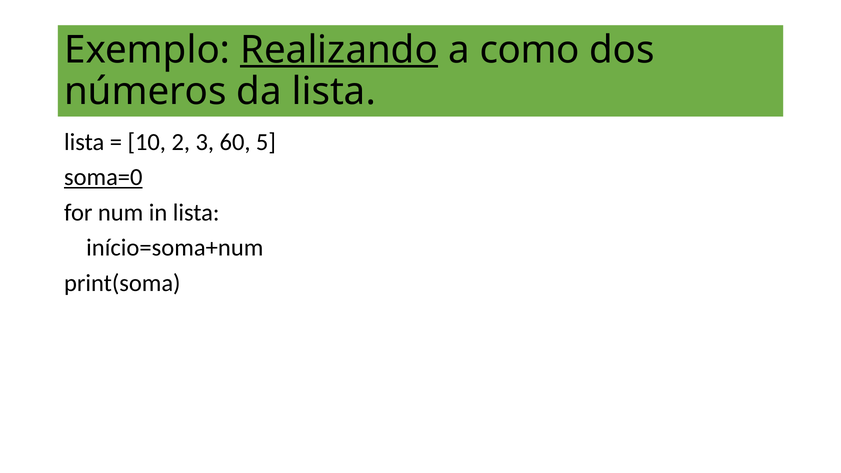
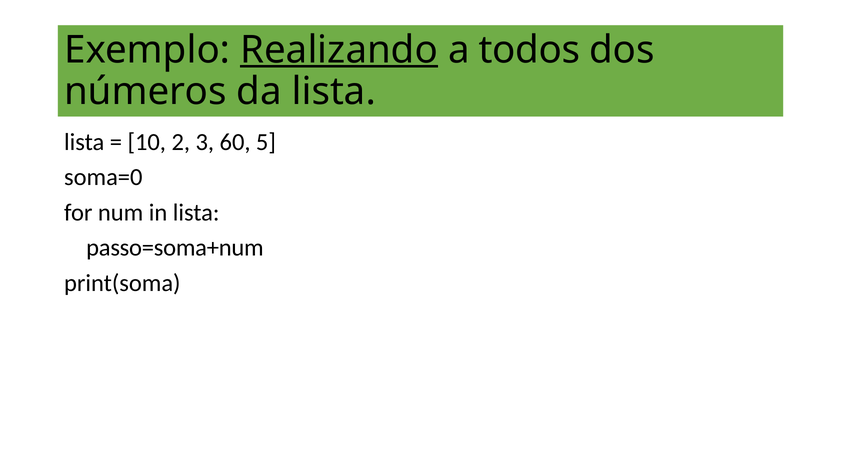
como: como -> todos (530, 50)
soma=0 underline: present -> none (103, 177)
início=soma+num: início=soma+num -> passo=soma+num (175, 248)
